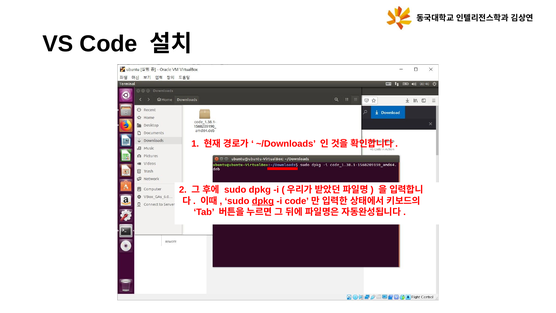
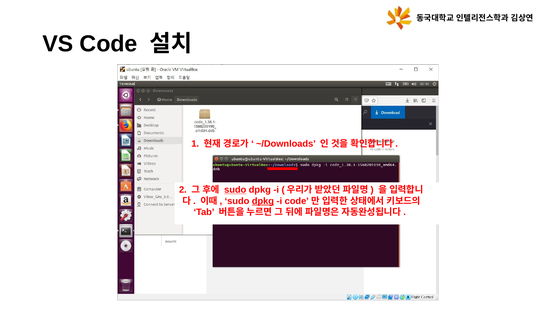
sudo underline: none -> present (235, 190)
